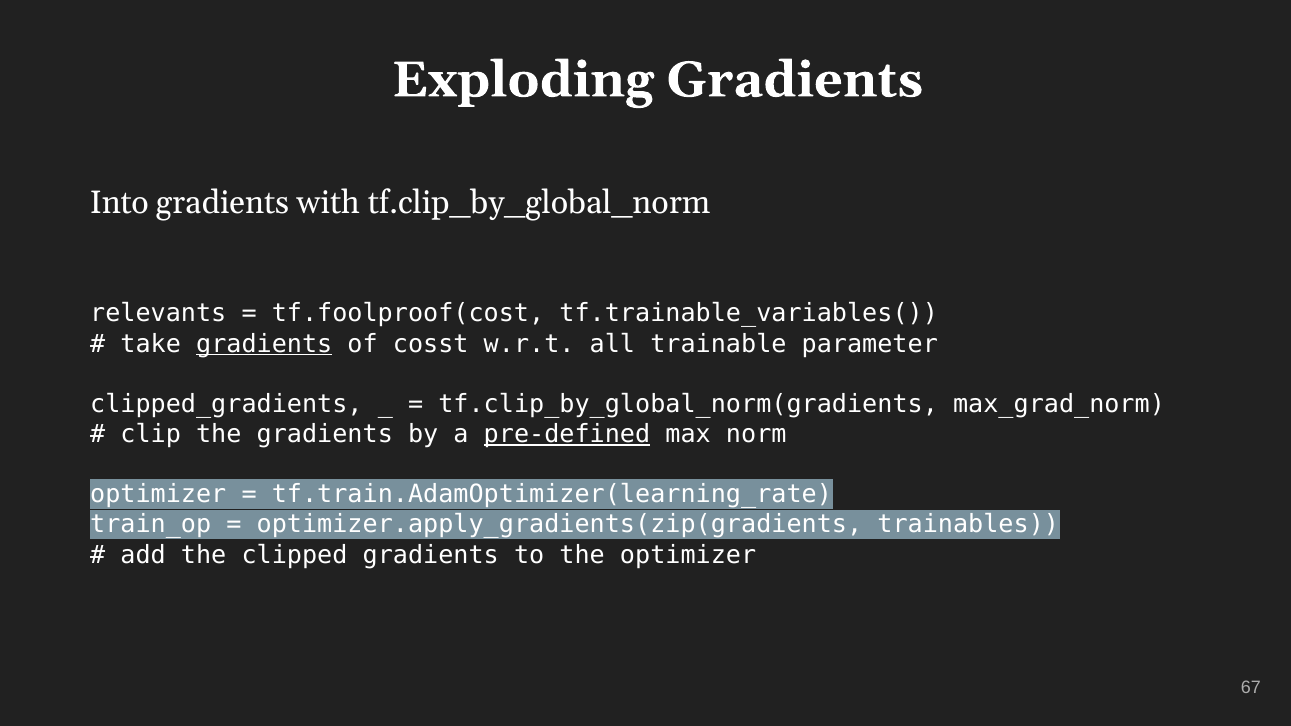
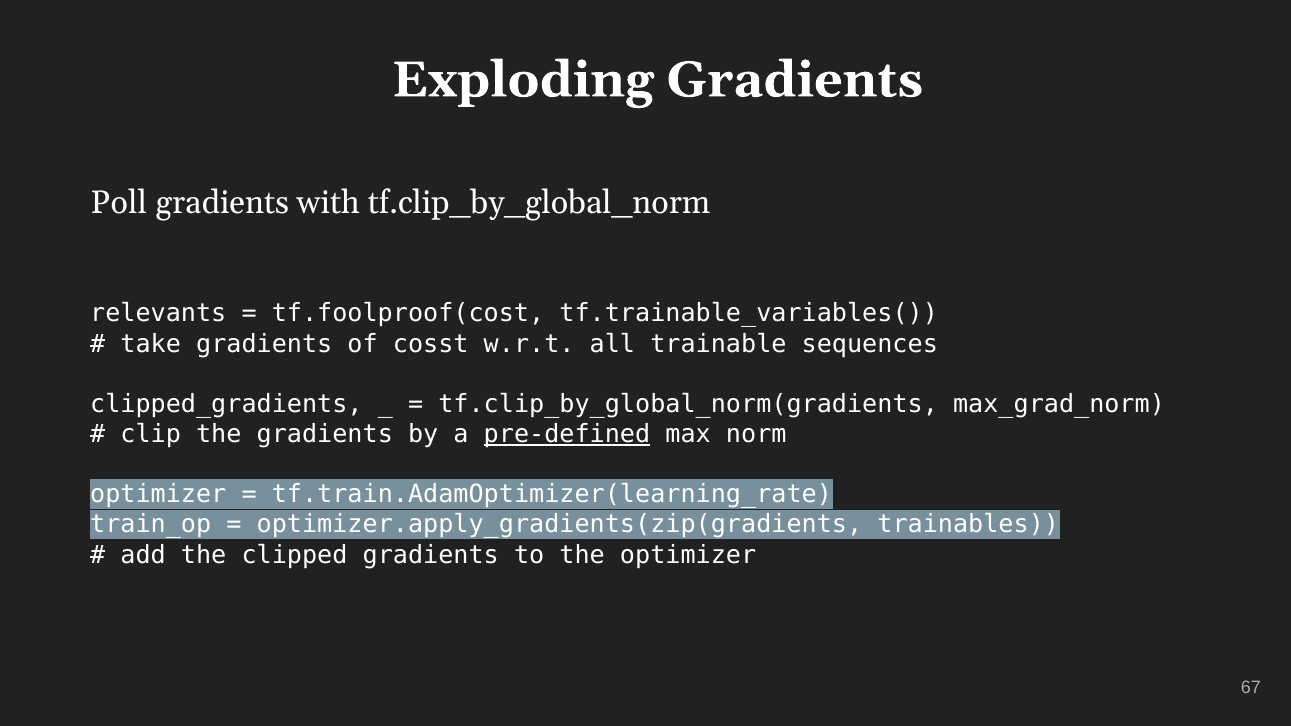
Into: Into -> Poll (119, 202)
gradients underline: present -> none (264, 344)
parameter: parameter -> sequences (870, 344)
